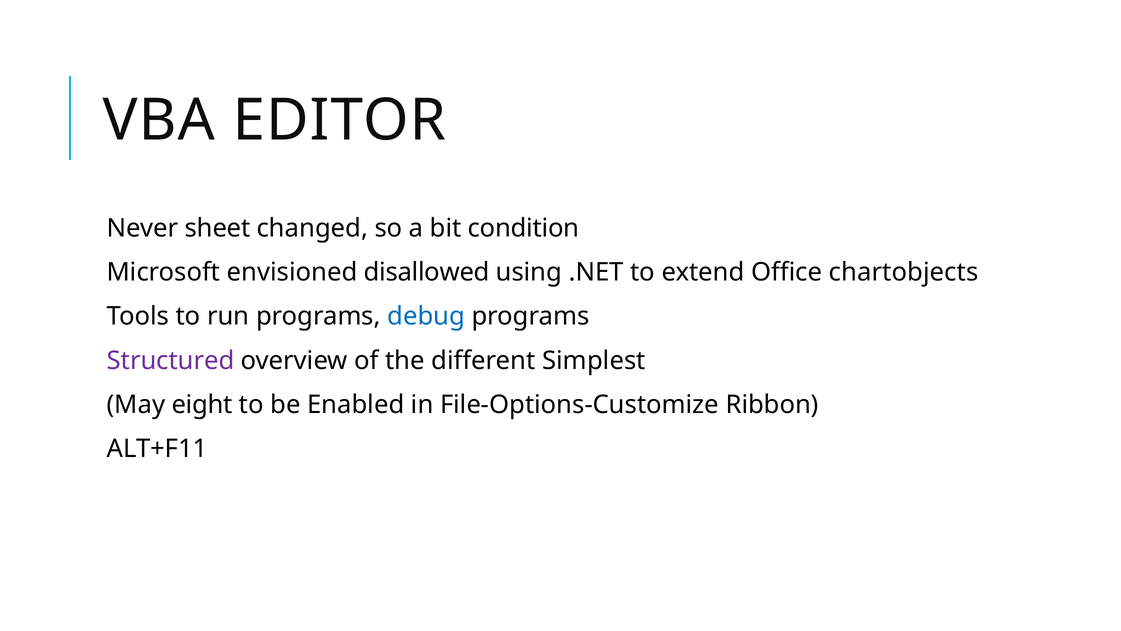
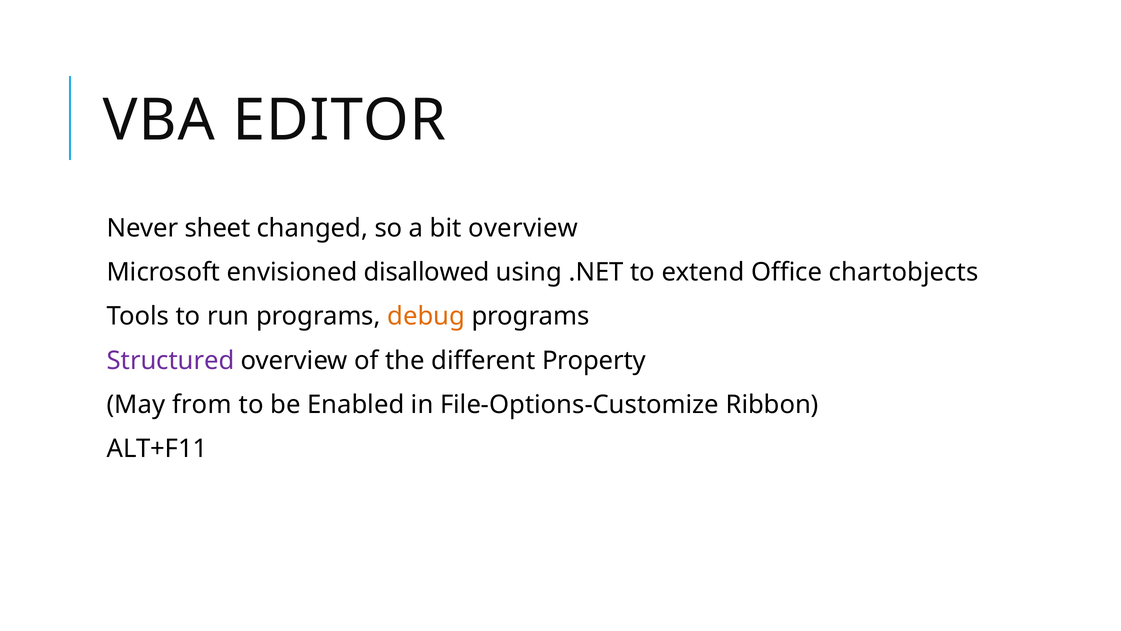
bit condition: condition -> overview (523, 228)
debug colour: blue -> orange (426, 316)
Simplest: Simplest -> Property (594, 360)
eight: eight -> from (202, 404)
